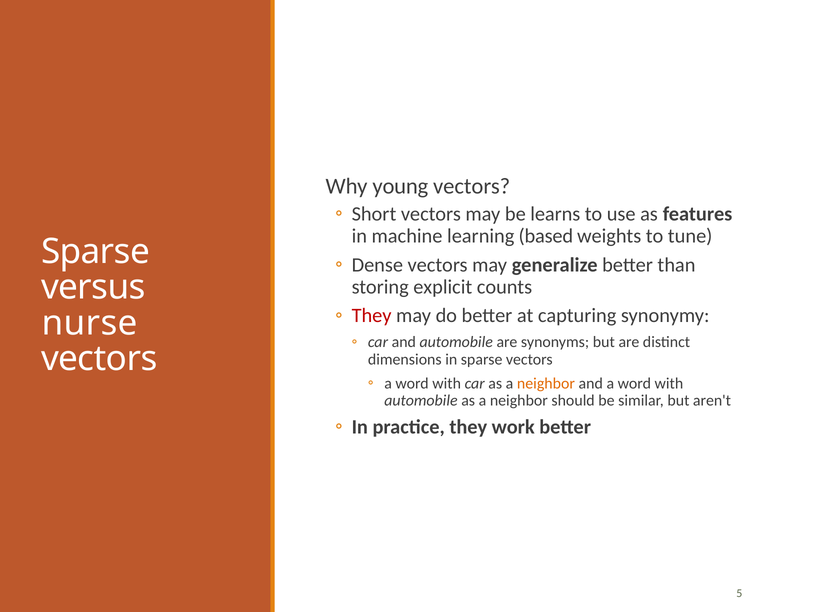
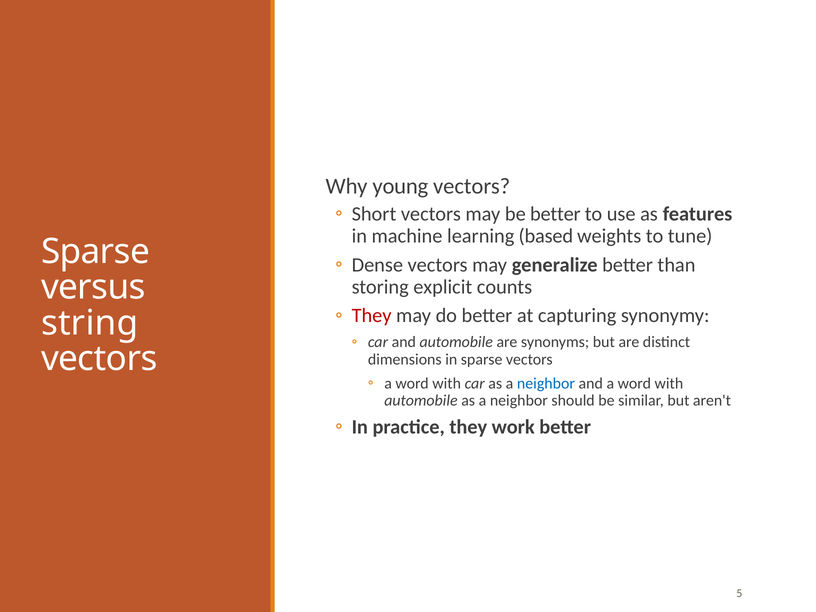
be learns: learns -> better (555, 214)
nurse: nurse -> string (90, 323)
neighbor colour: orange -> blue (546, 383)
